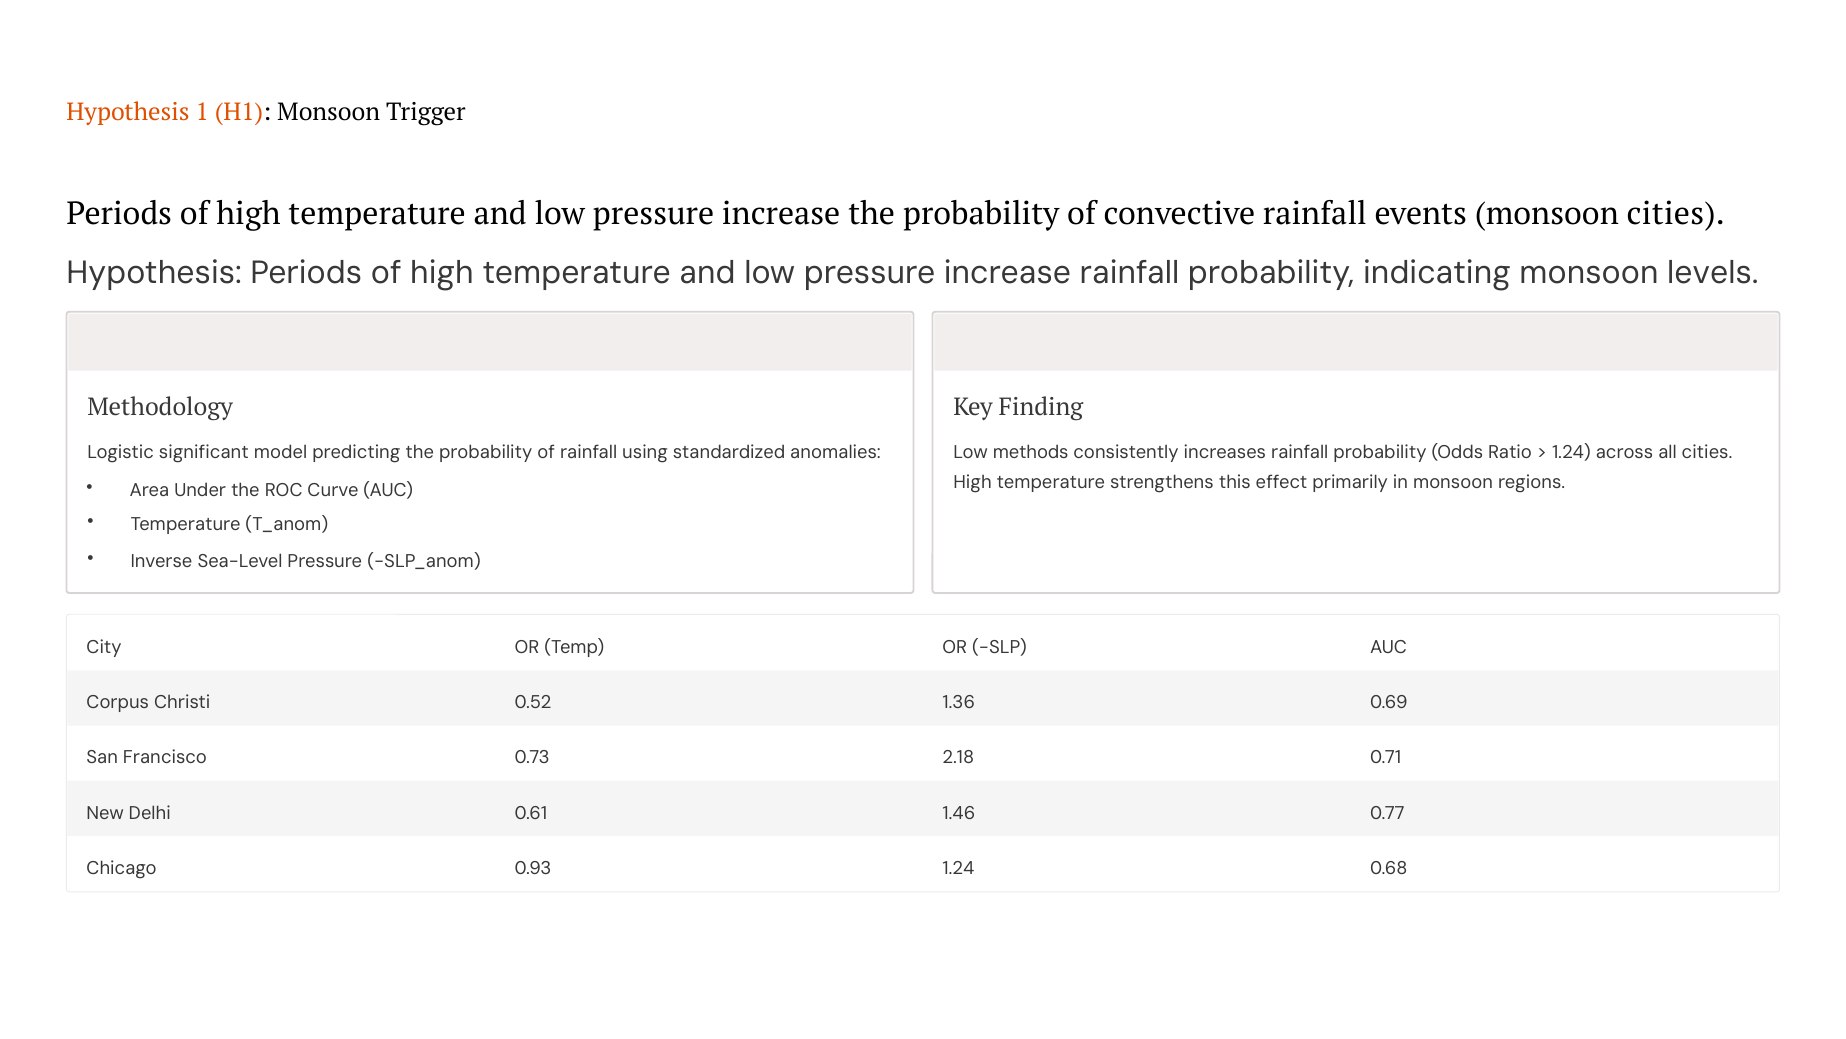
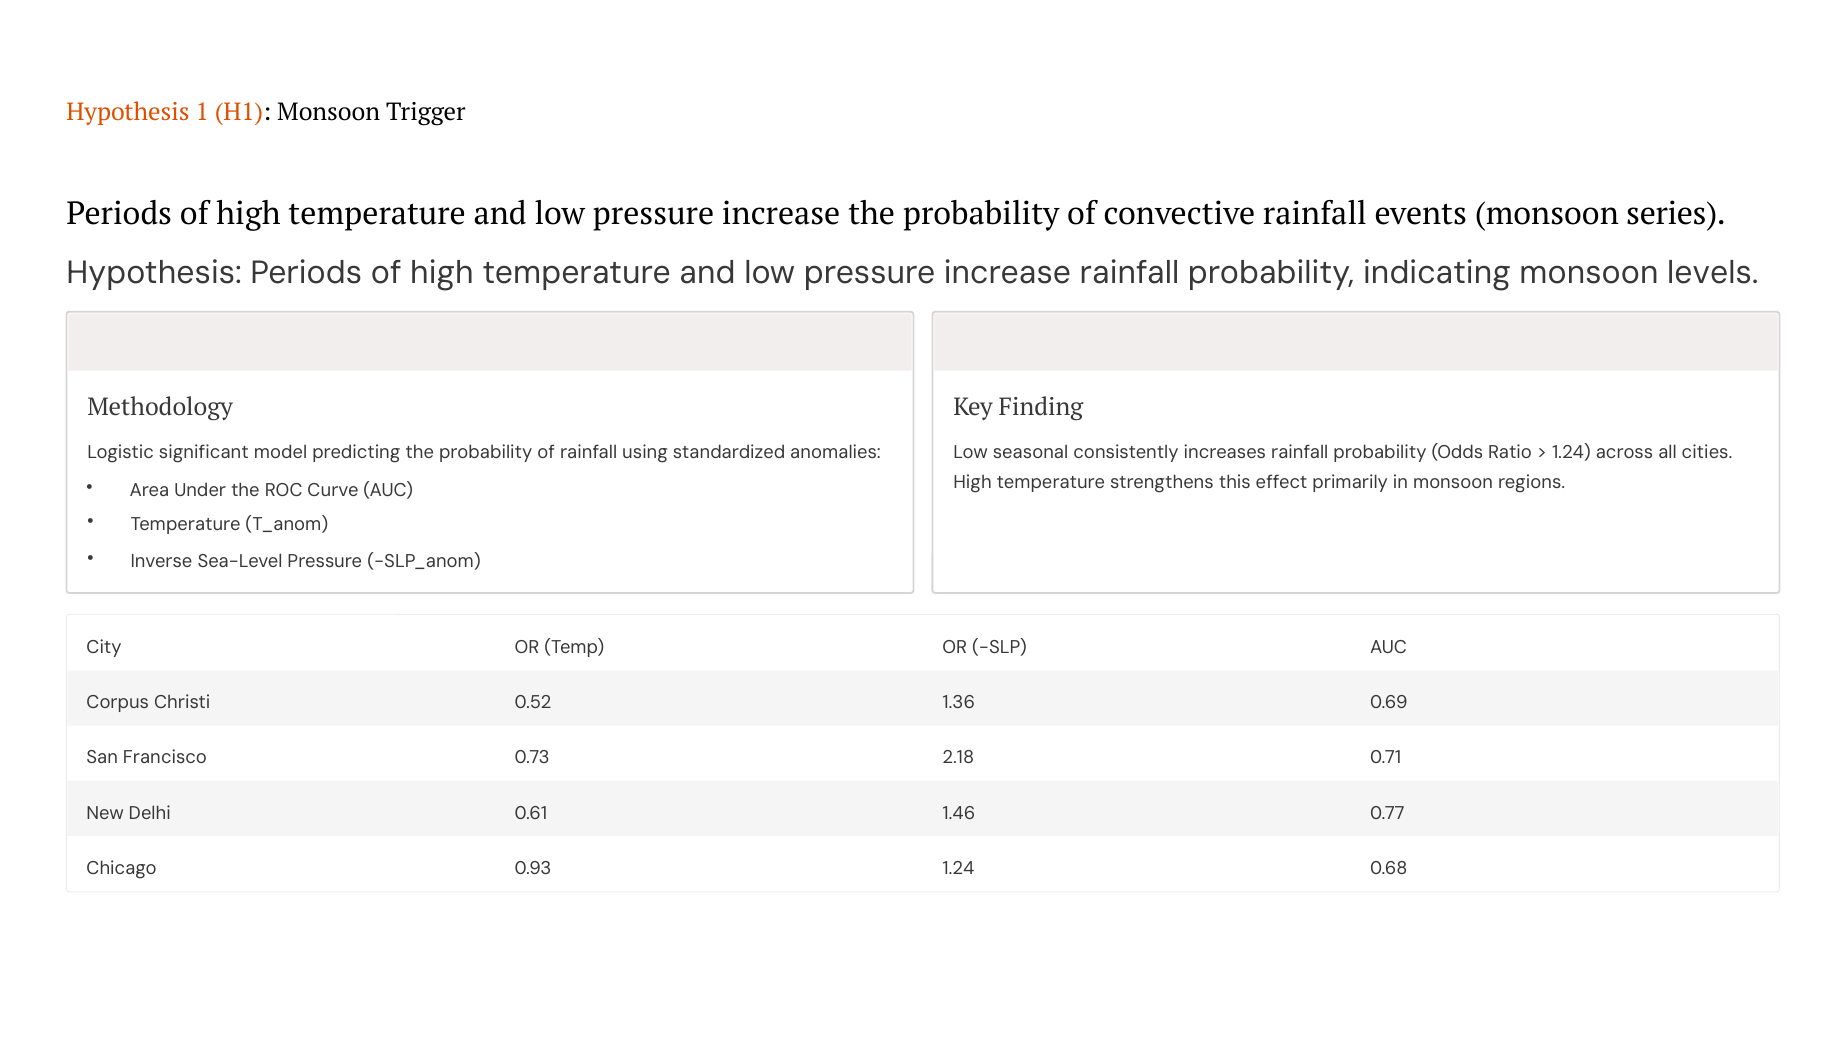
monsoon cities: cities -> series (1676, 214)
methods: methods -> seasonal (1031, 452)
